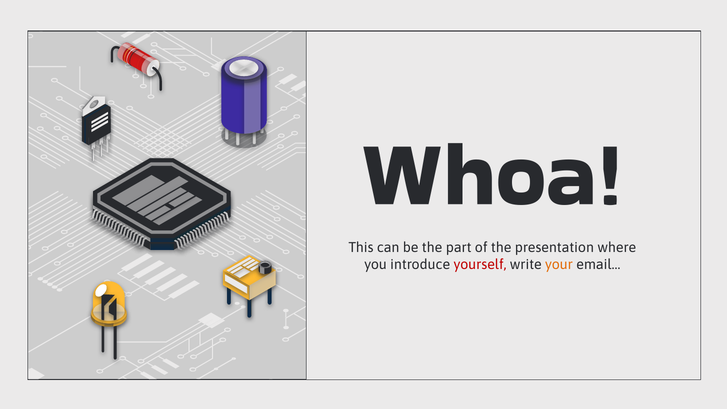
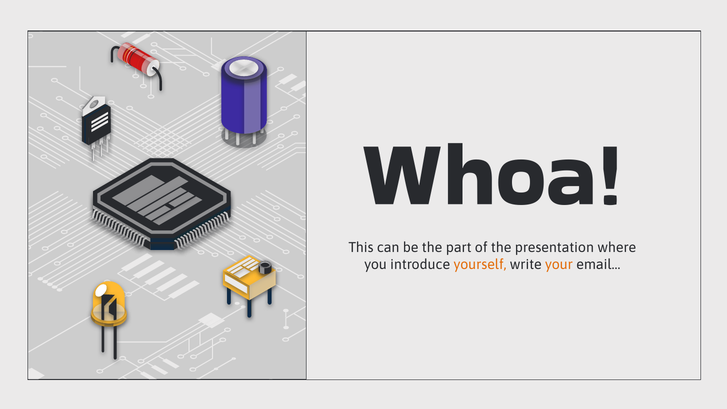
yourself colour: red -> orange (480, 265)
